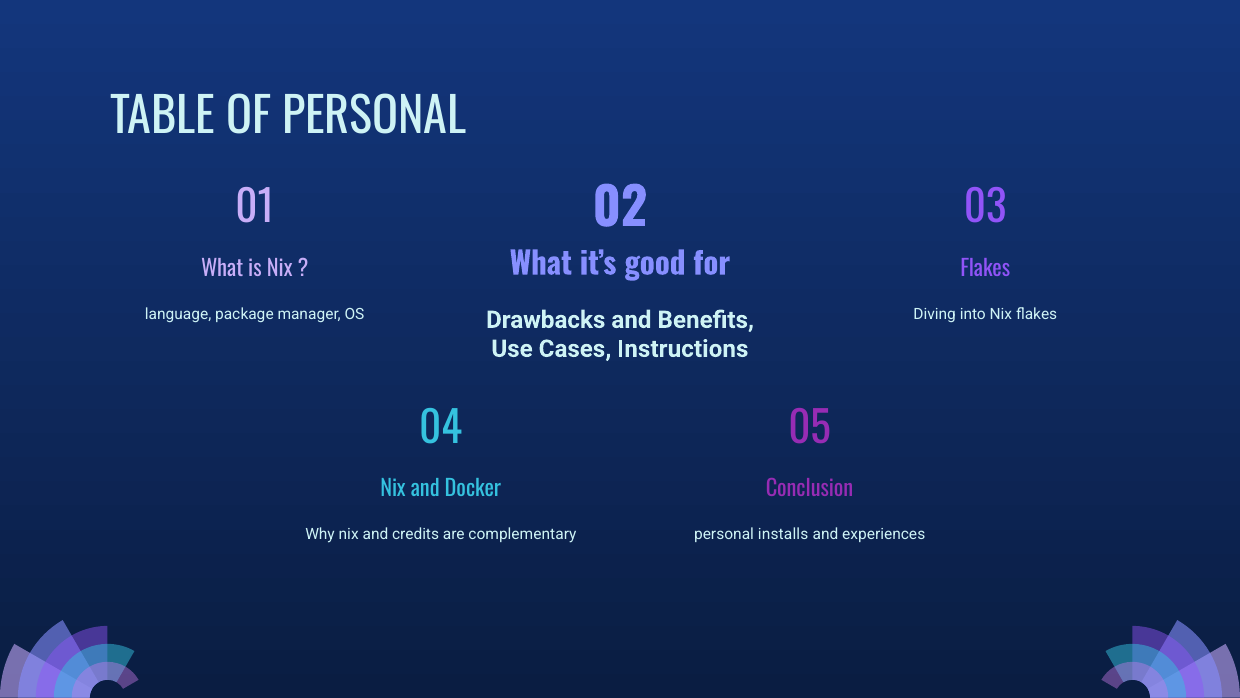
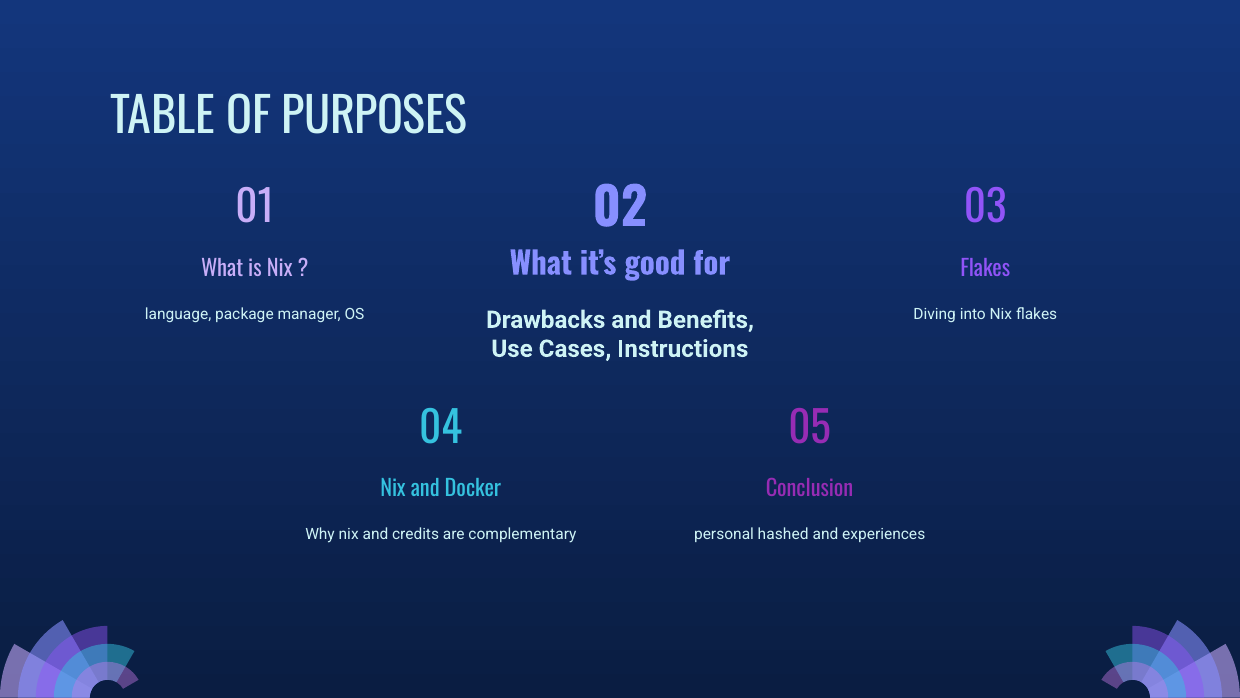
OF PERSONAL: PERSONAL -> PURPOSES (374, 118)
installs: installs -> hashed (783, 534)
